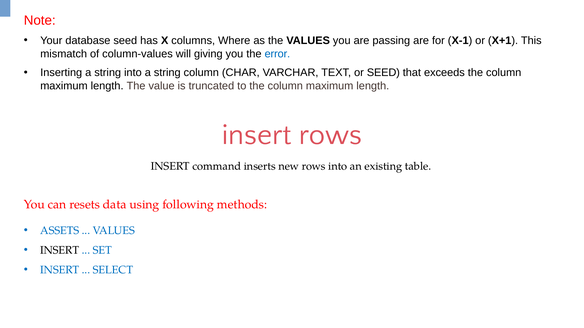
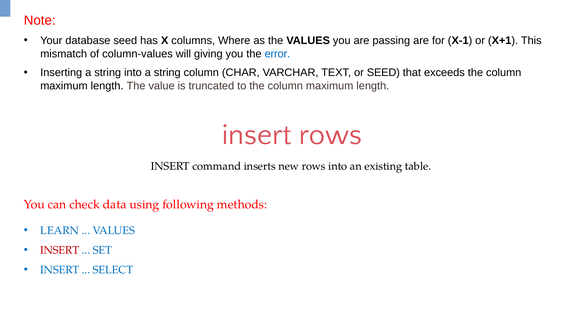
resets: resets -> check (85, 205)
ASSETS: ASSETS -> LEARN (60, 231)
INSERT colour: black -> red (60, 251)
